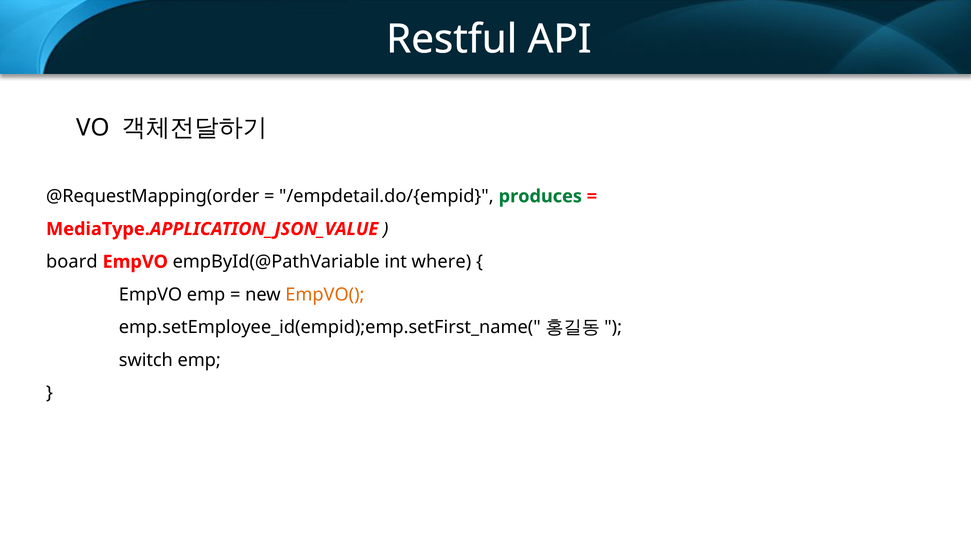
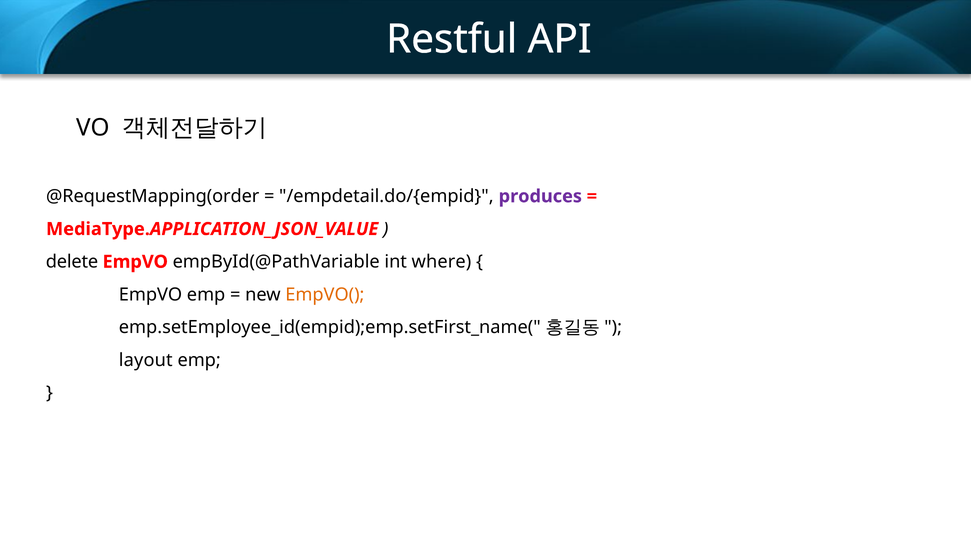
produces colour: green -> purple (540, 196)
board: board -> delete (72, 262)
switch: switch -> layout (146, 360)
